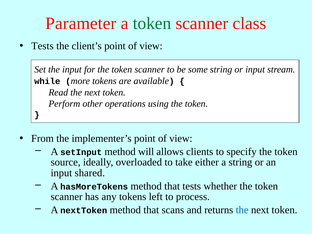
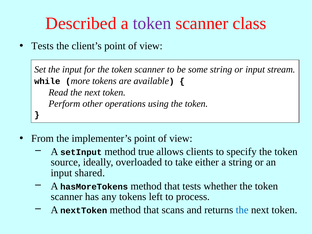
Parameter: Parameter -> Described (81, 23)
token colour: green -> purple (152, 23)
will: will -> true (146, 152)
